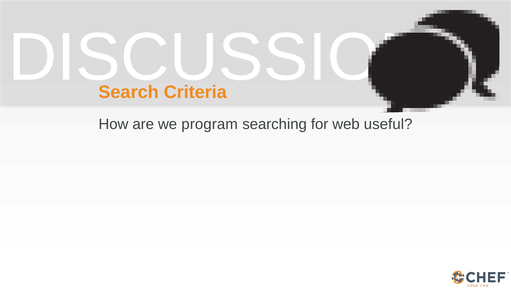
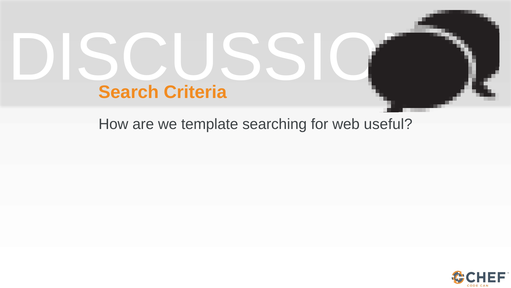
program: program -> template (210, 124)
